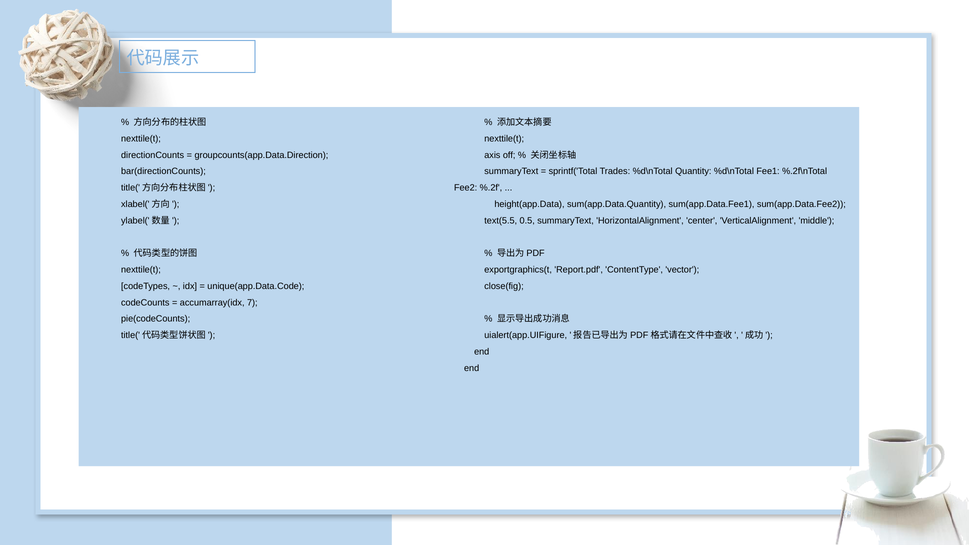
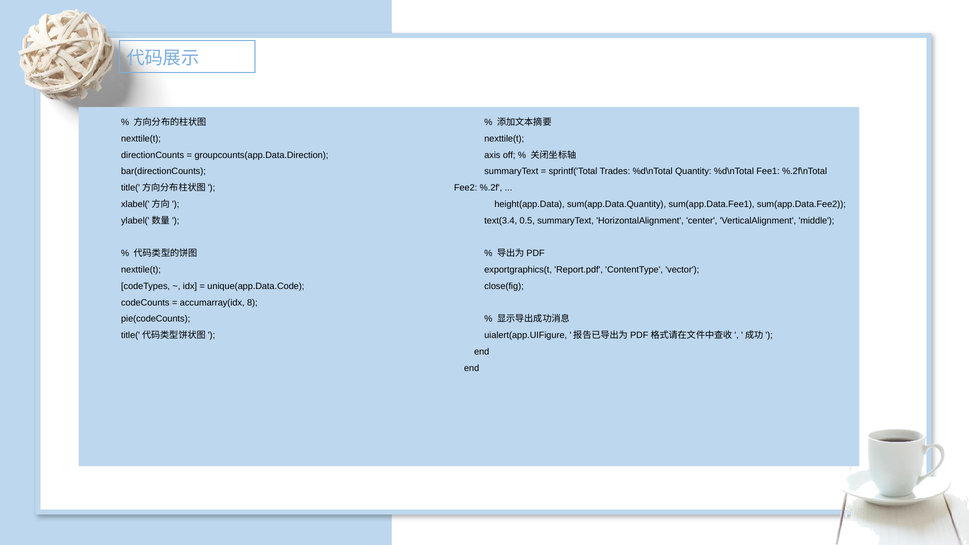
text(5.5: text(5.5 -> text(3.4 (501, 221)
7: 7 -> 8 (252, 303)
